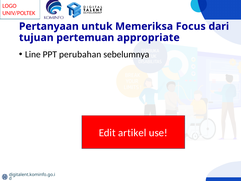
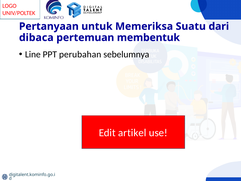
Focus: Focus -> Suatu (191, 26)
tujuan: tujuan -> dibaca (36, 38)
appropriate: appropriate -> membentuk (148, 38)
